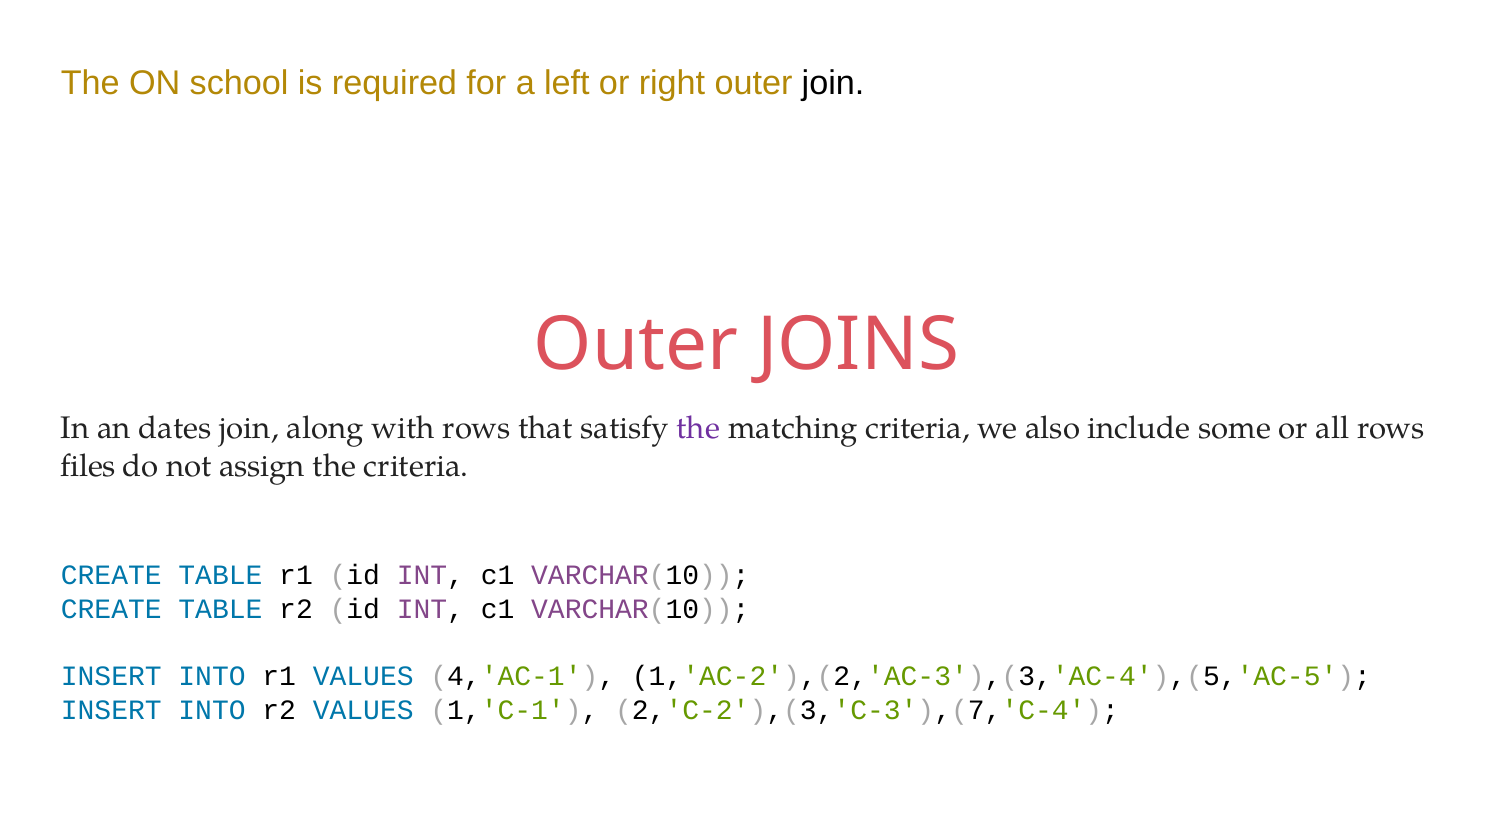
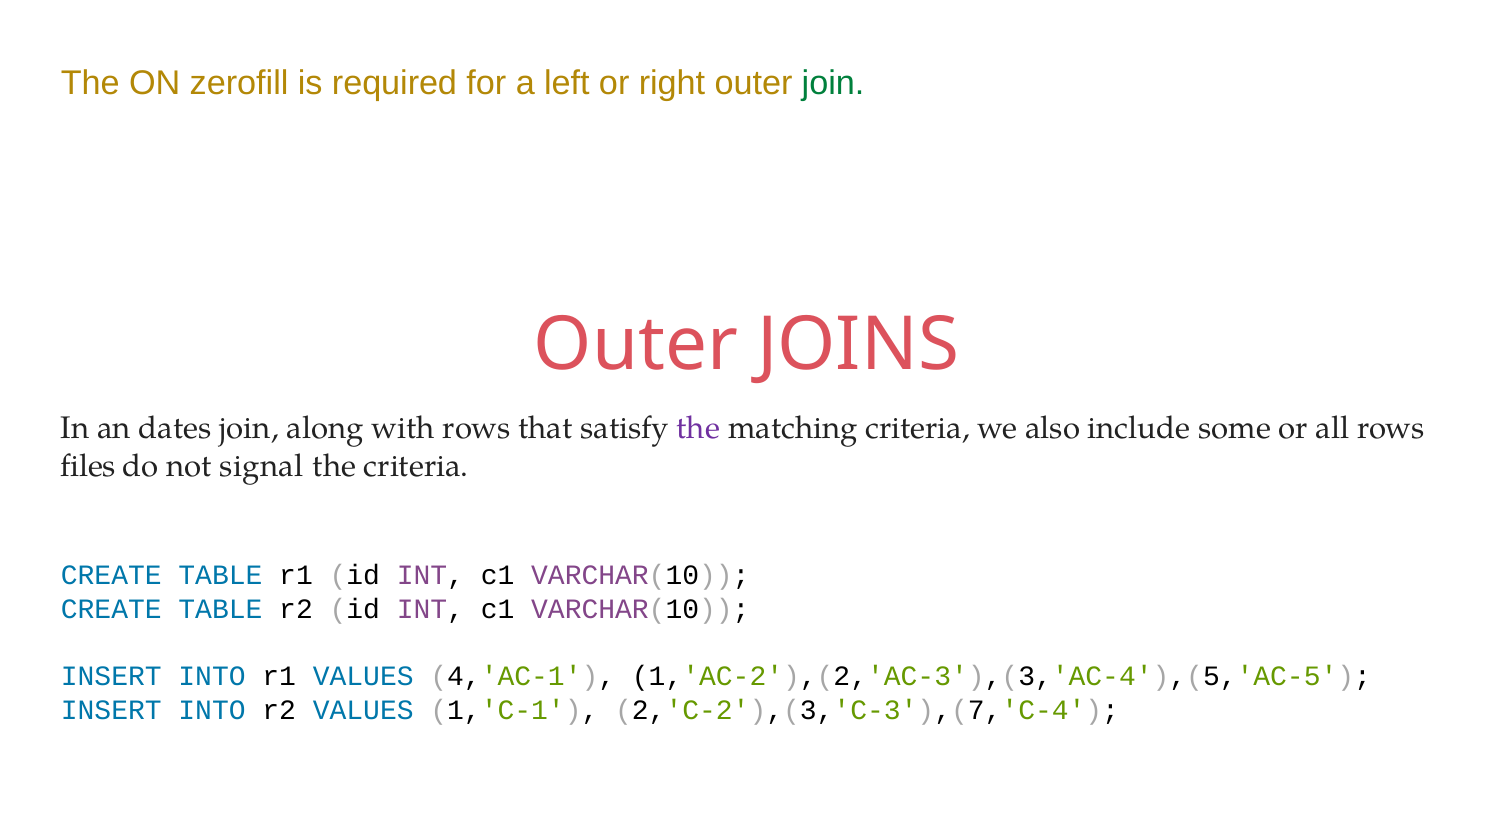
school: school -> zerofill (239, 84)
join colour: black -> green (833, 84)
assign: assign -> signal (262, 466)
